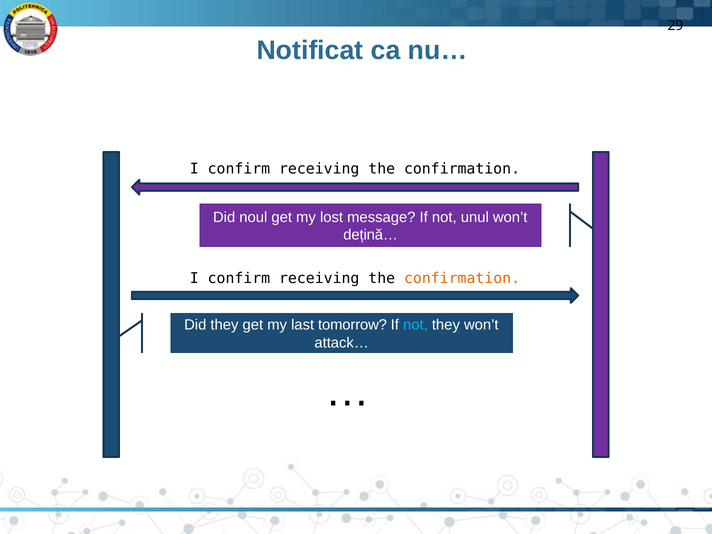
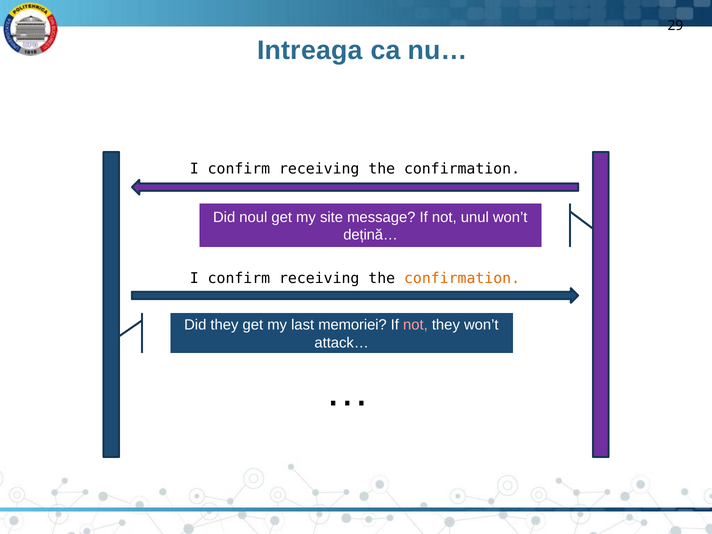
Notificat: Notificat -> Intreaga (310, 50)
lost: lost -> site (332, 217)
tomorrow: tomorrow -> memoriei (353, 325)
not colour: light blue -> pink (415, 325)
